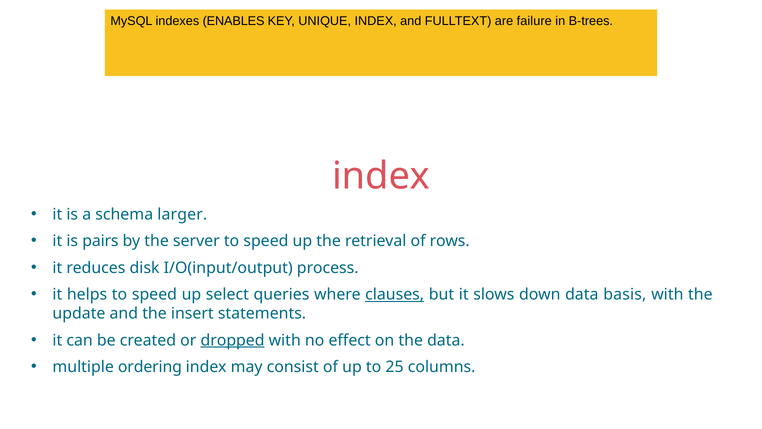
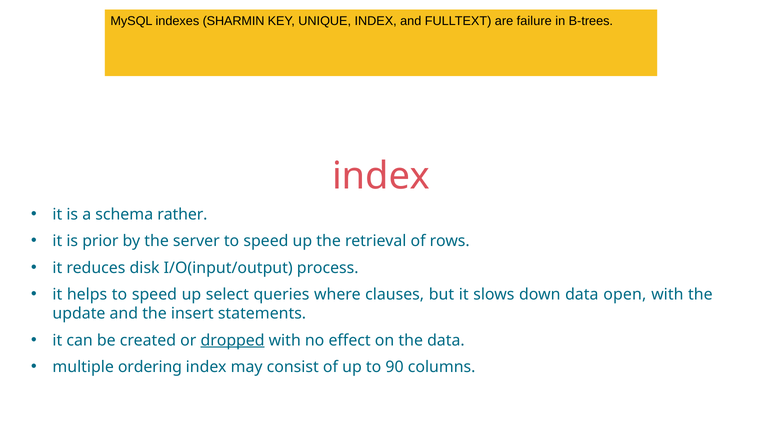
ENABLES: ENABLES -> SHARMIN (234, 21)
larger: larger -> rather (182, 214)
pairs: pairs -> prior (100, 241)
clauses underline: present -> none (395, 294)
basis: basis -> open (625, 294)
25: 25 -> 90 (395, 367)
